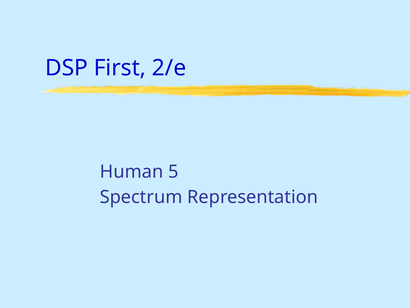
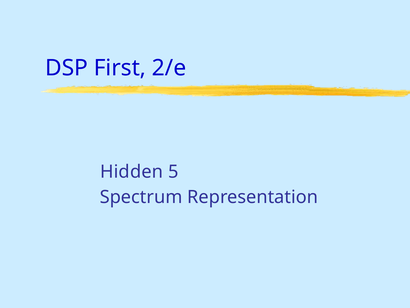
Human: Human -> Hidden (132, 171)
